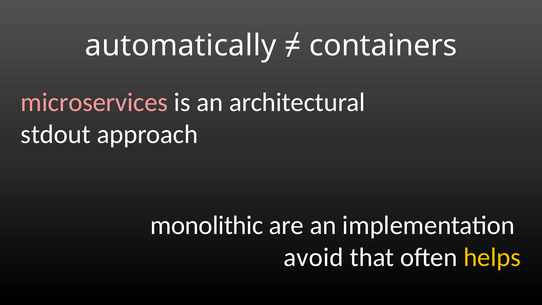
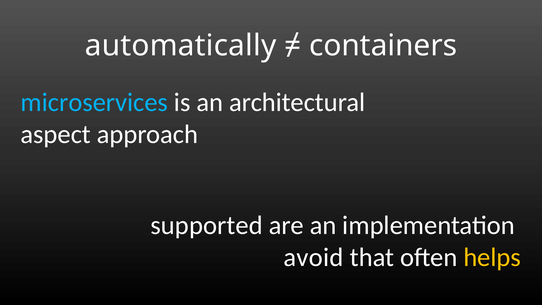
microservices colour: pink -> light blue (94, 102)
stdout: stdout -> aspect (56, 134)
monolithic: monolithic -> supported (207, 225)
